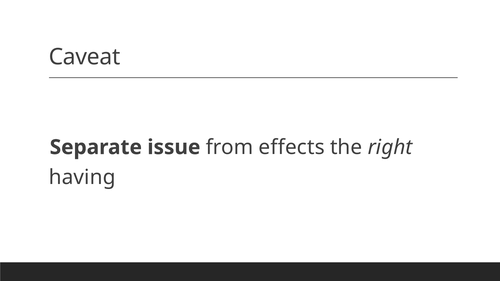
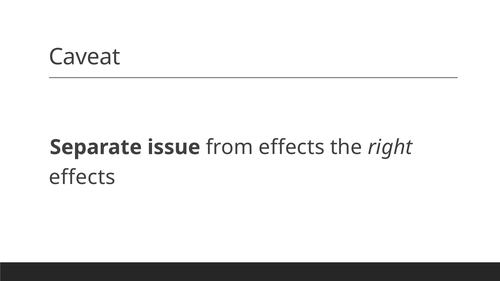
having: having -> effects (82, 177)
